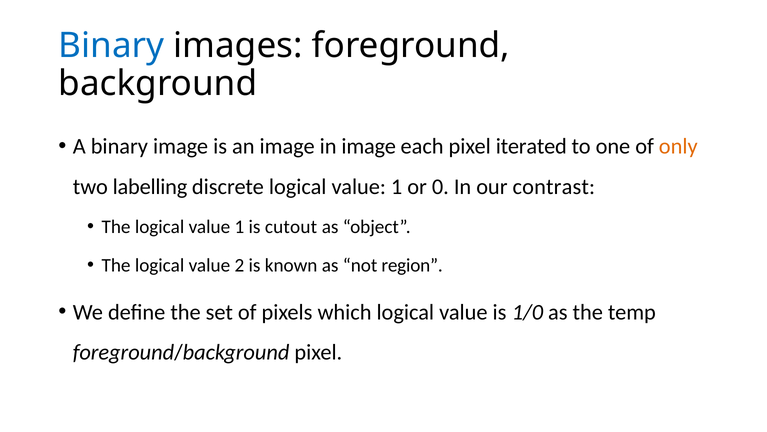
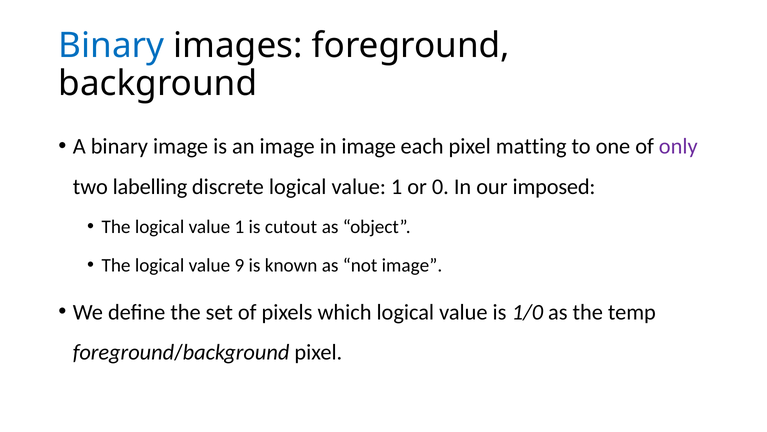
iterated: iterated -> matting (531, 146)
only colour: orange -> purple (678, 146)
contrast: contrast -> imposed (554, 186)
2: 2 -> 9 (239, 265)
not region: region -> image (412, 265)
